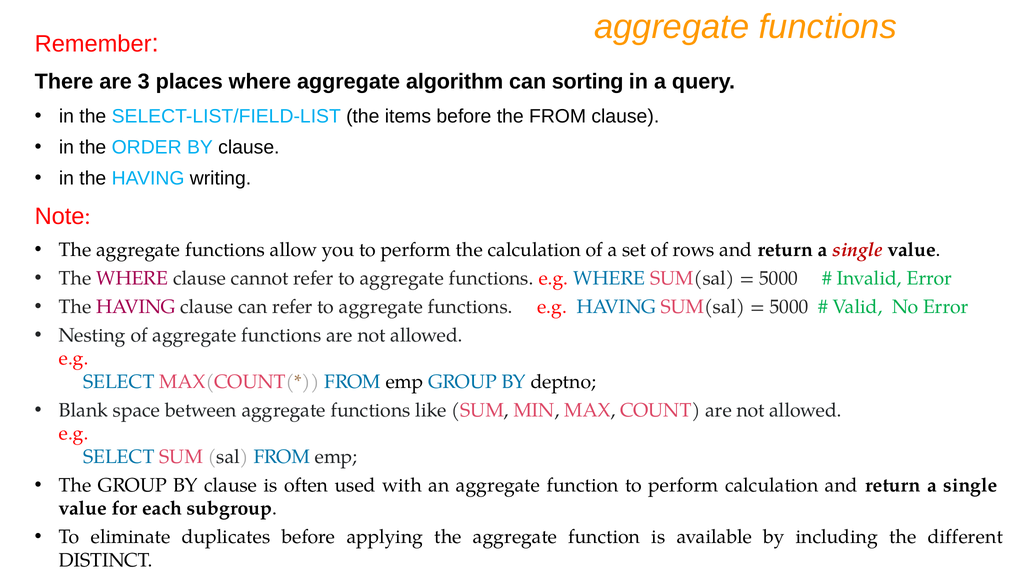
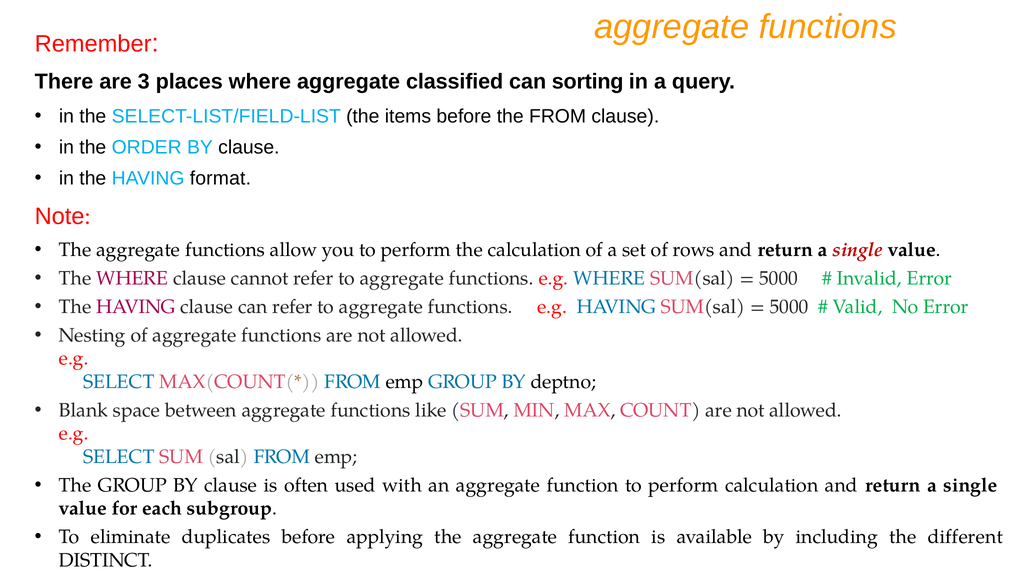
algorithm: algorithm -> classified (455, 82)
writing: writing -> format (220, 178)
